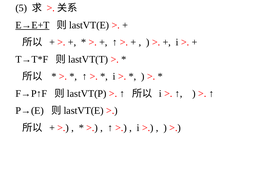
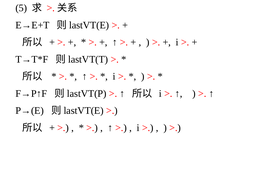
E→E+T underline: present -> none (32, 25)
